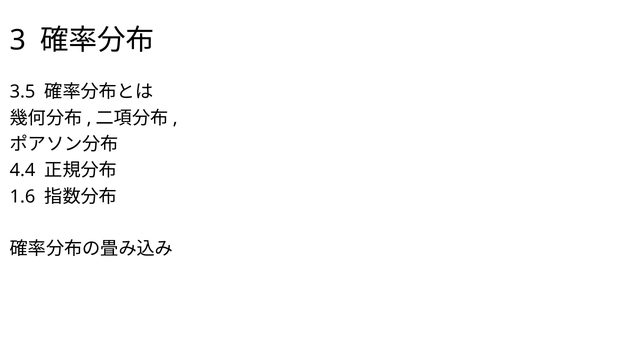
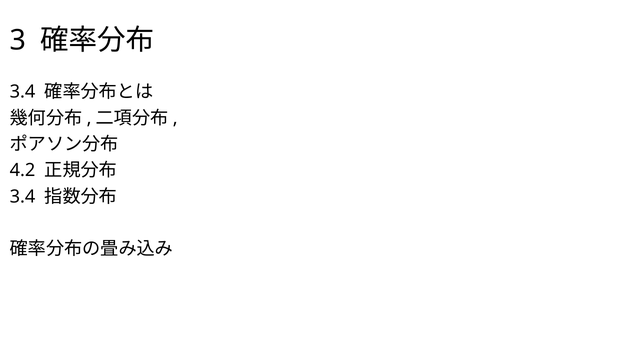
3.5: 3.5 -> 3.4 (23, 92)
4.4: 4.4 -> 4.2 (23, 170)
1.6: 1.6 -> 3.4 (23, 196)
